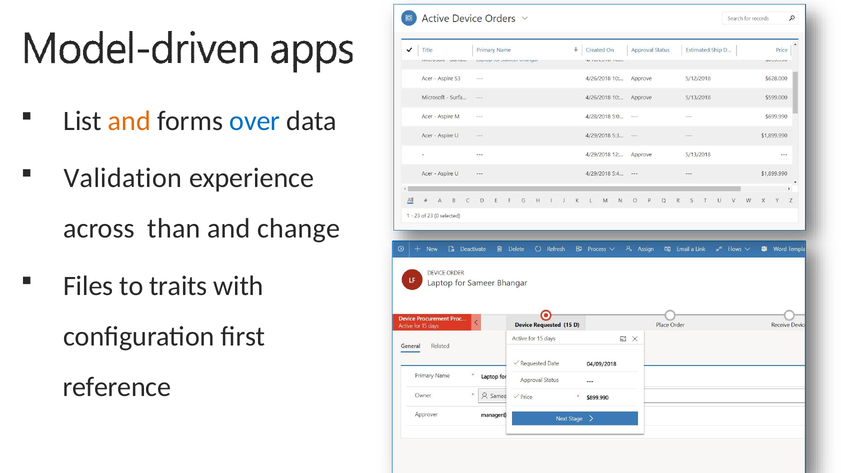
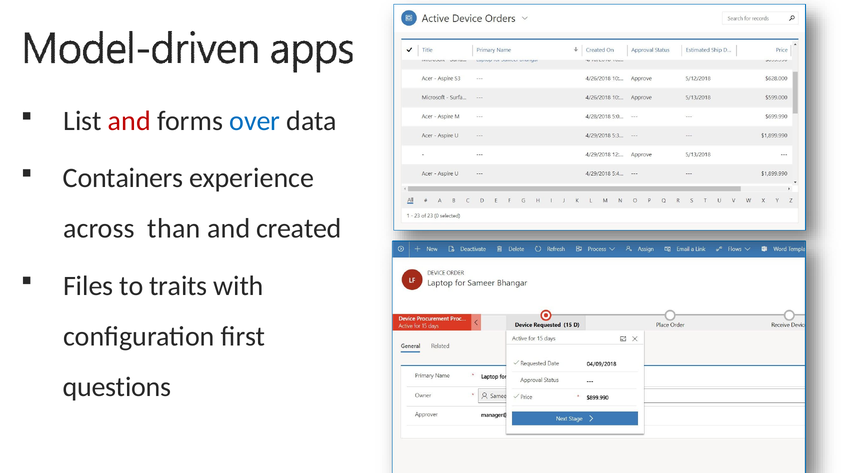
and colour: orange -> red (129, 121)
Validation: Validation -> Containers (123, 178)
change: change -> created (299, 229)
reference: reference -> questions (117, 387)
